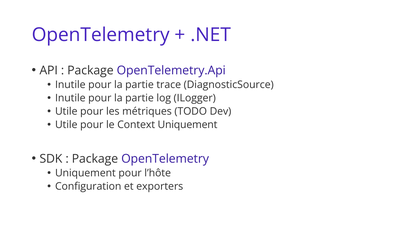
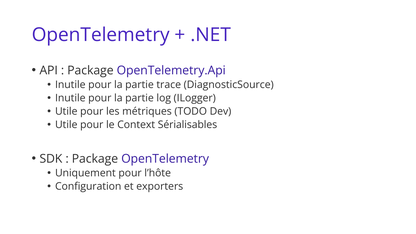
Context Uniquement: Uniquement -> Sérialisables (187, 125)
